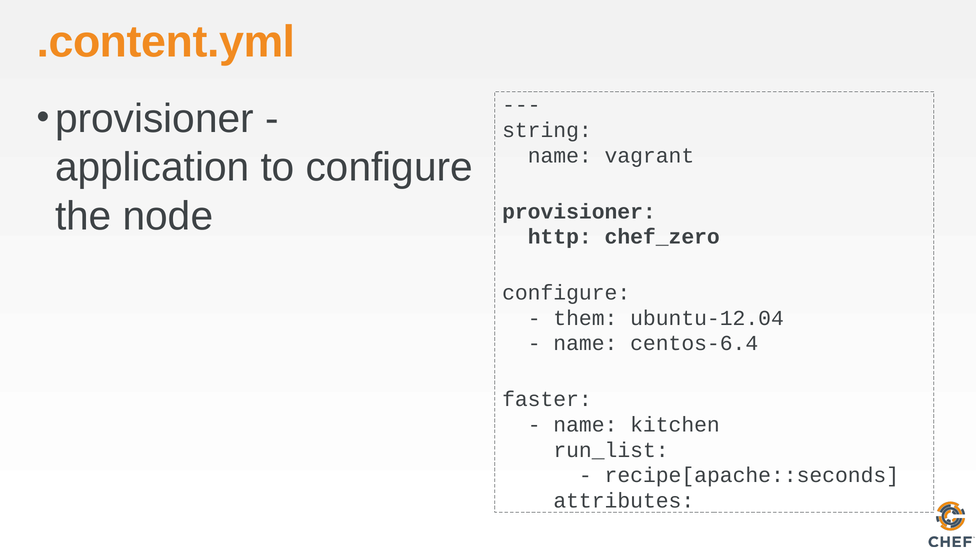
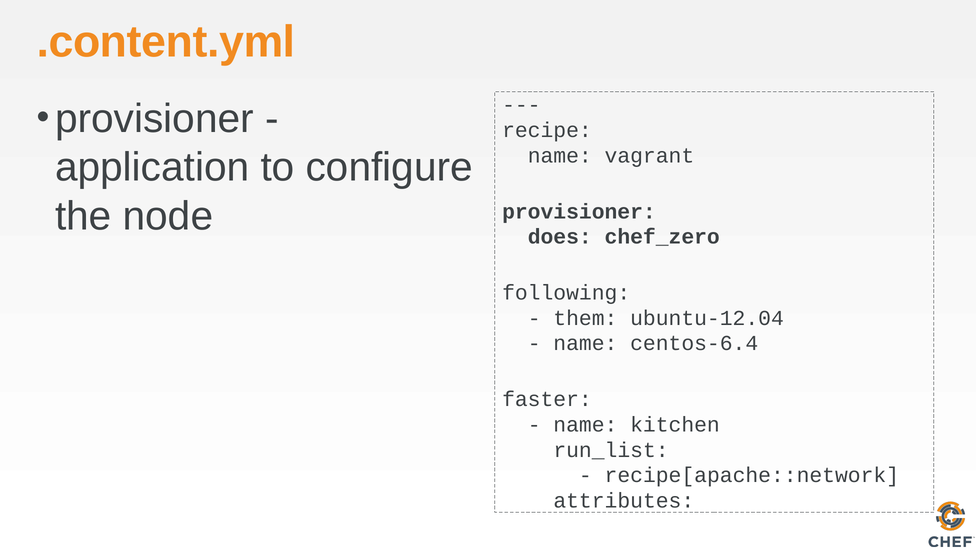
string: string -> recipe (547, 130)
http: http -> does (560, 237)
configure: configure -> following (566, 293)
recipe[apache::seconds: recipe[apache::seconds -> recipe[apache::network (752, 475)
